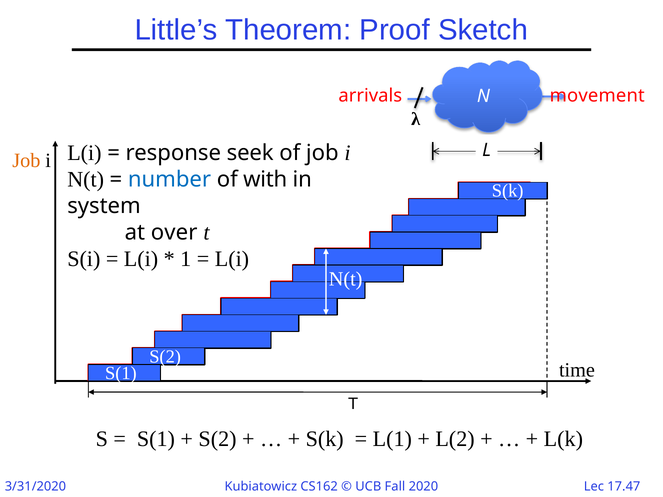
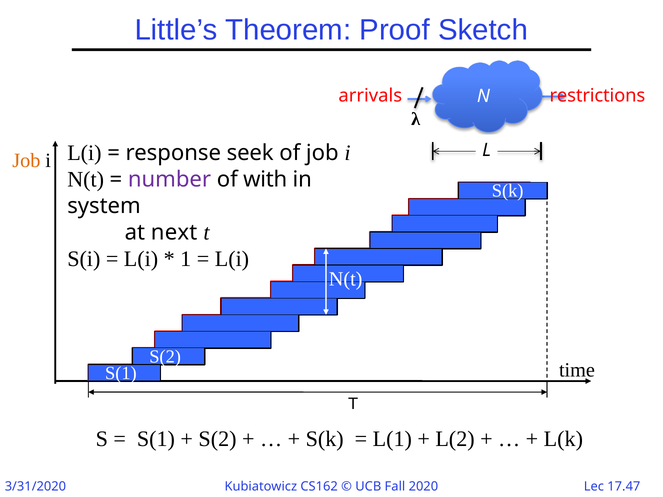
movement: movement -> restrictions (597, 96)
number colour: blue -> purple (169, 179)
over: over -> next (174, 232)
